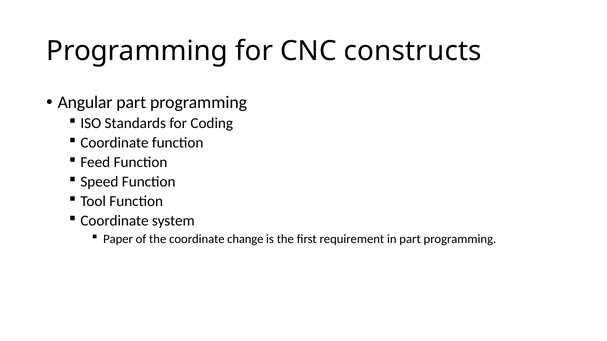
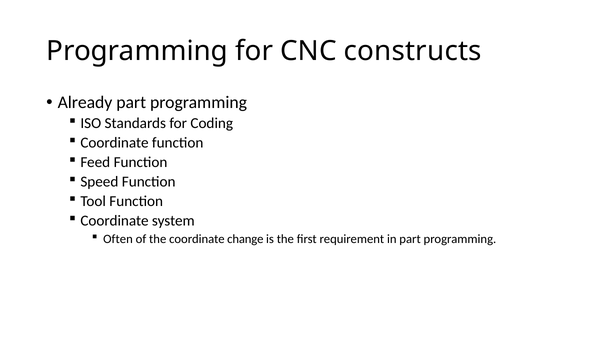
Angular: Angular -> Already (85, 103)
Paper: Paper -> Often (118, 239)
